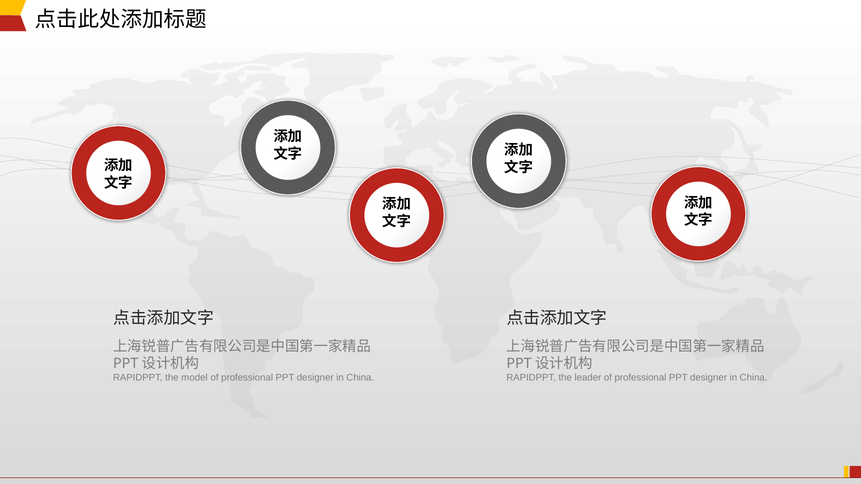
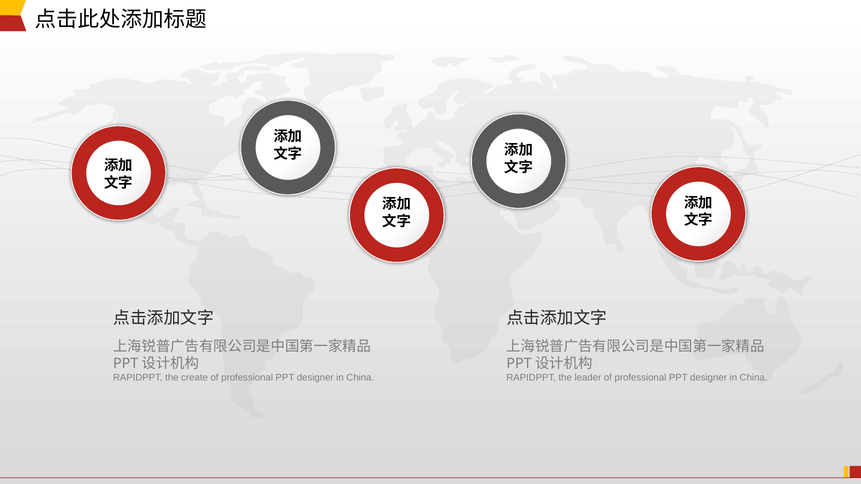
model: model -> create (195, 378)
